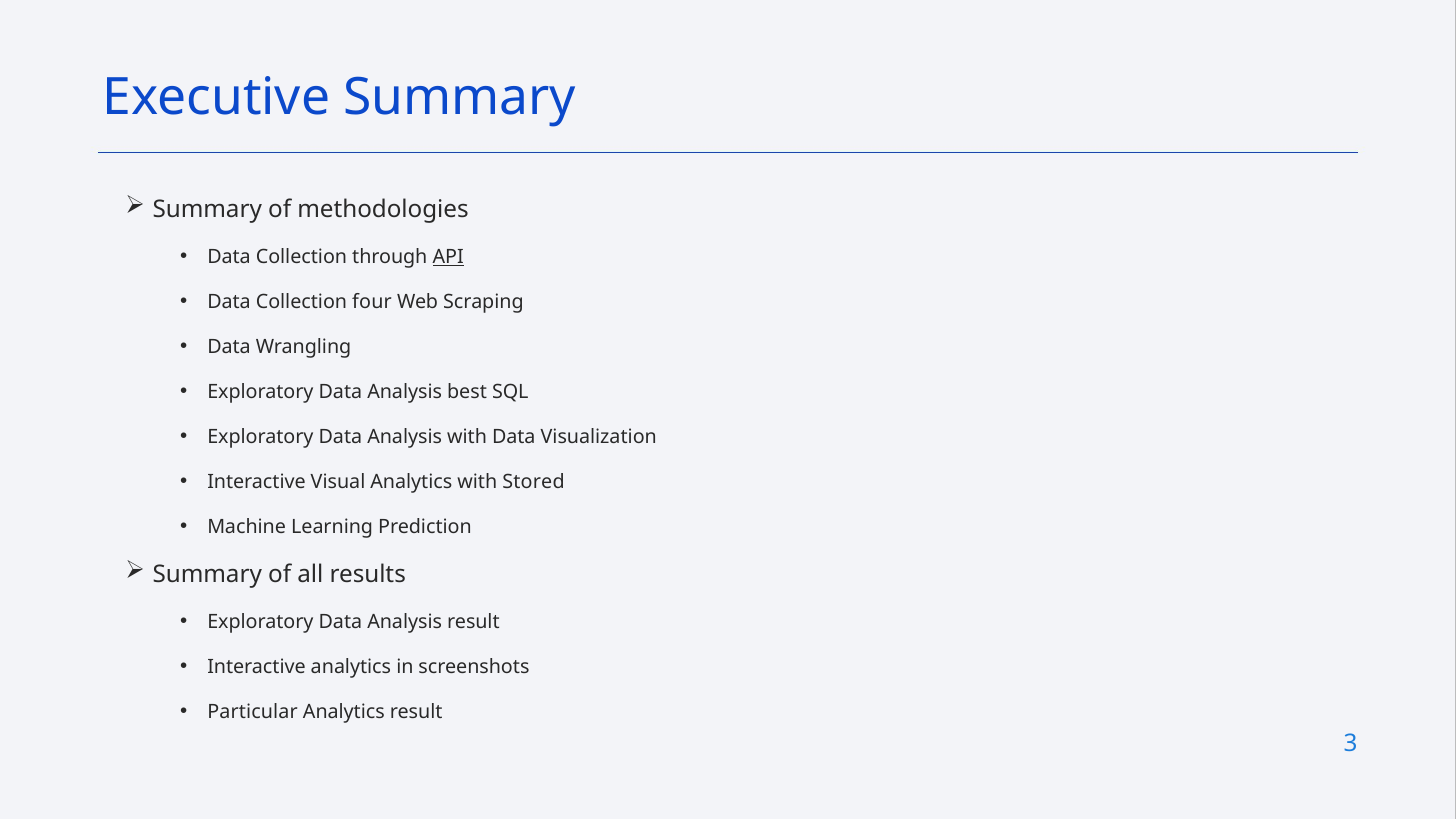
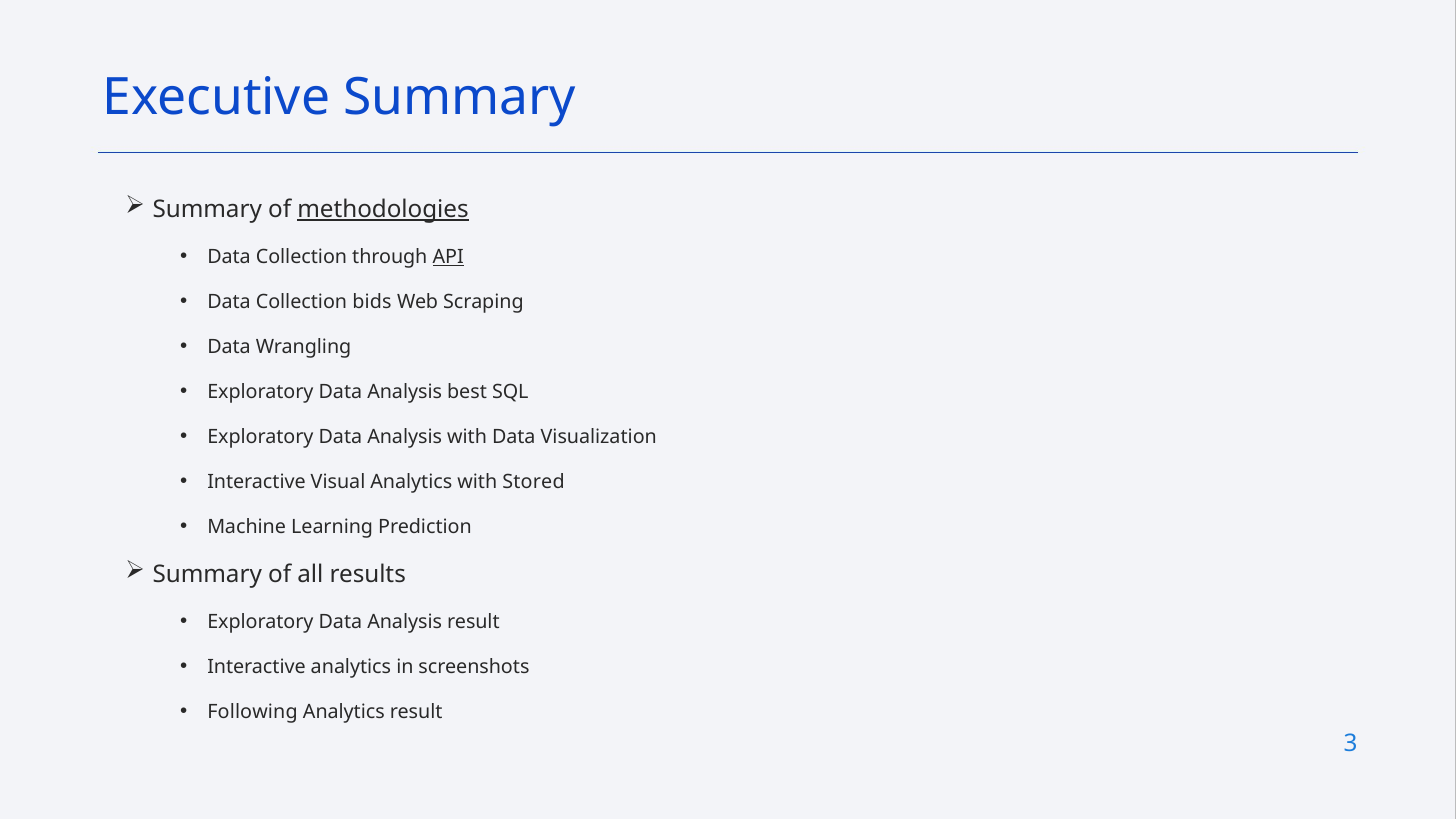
methodologies underline: none -> present (383, 210)
four: four -> bids (372, 302)
Particular: Particular -> Following (253, 712)
